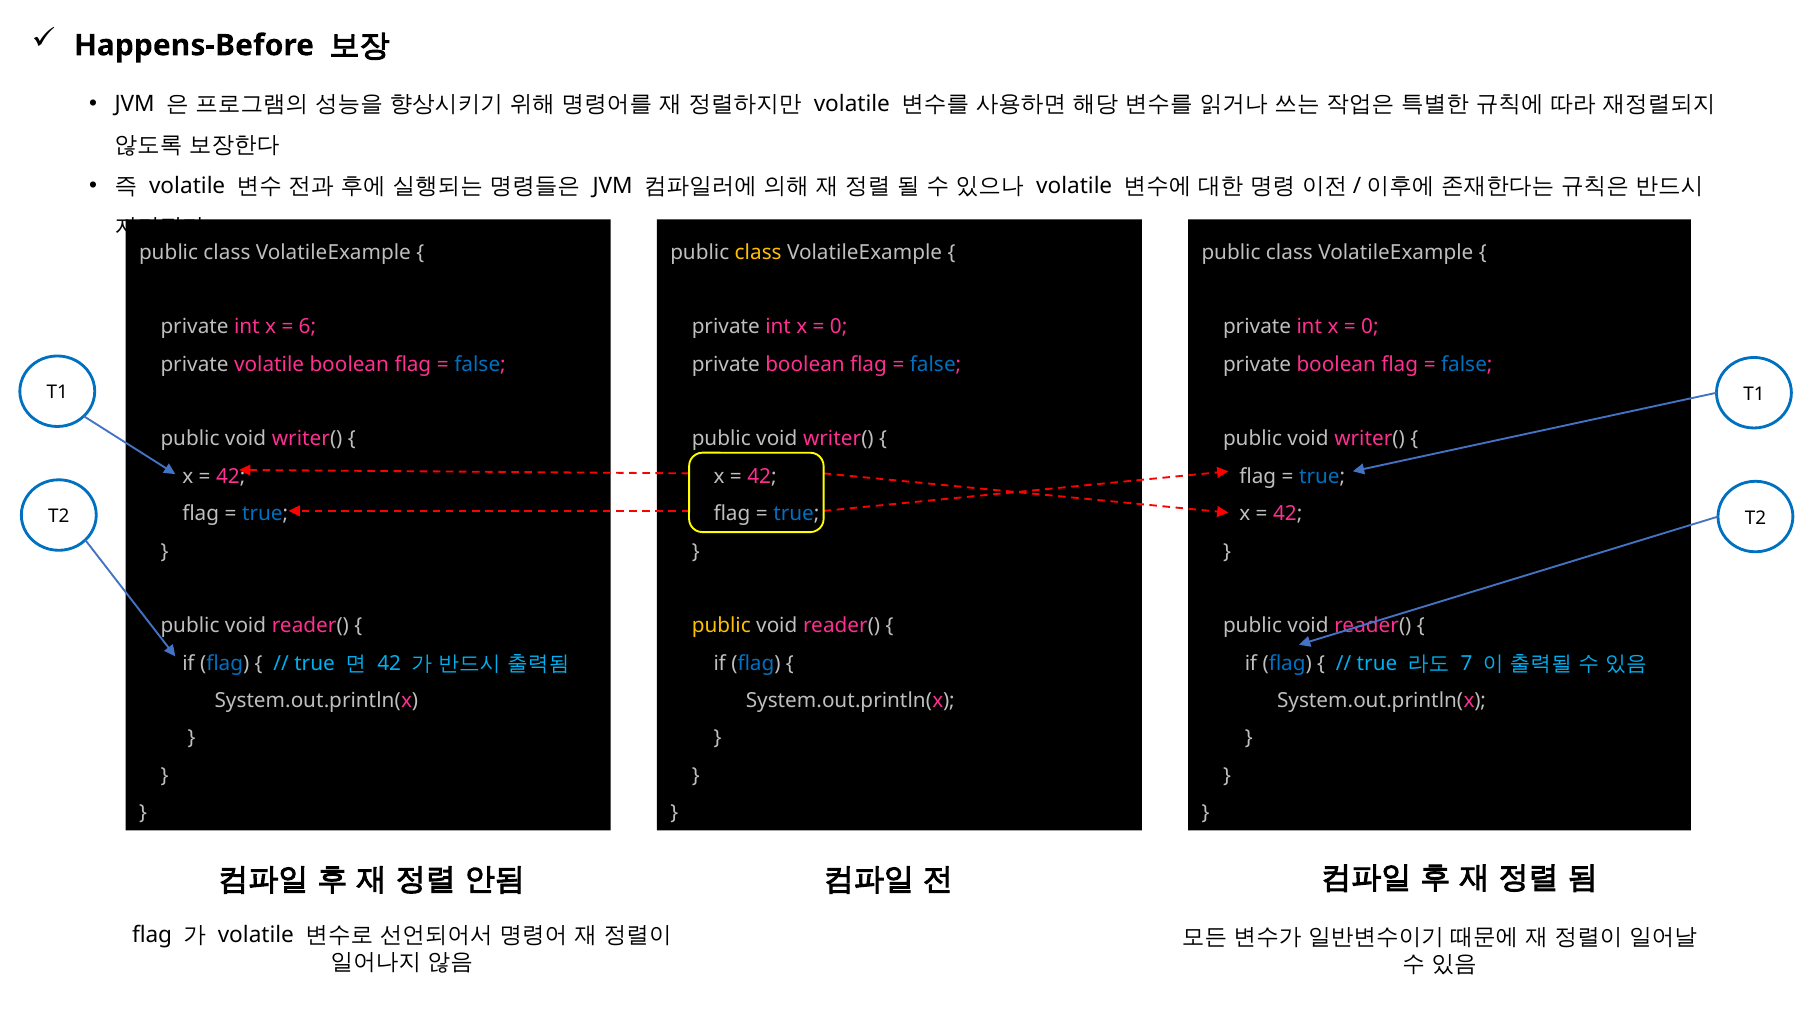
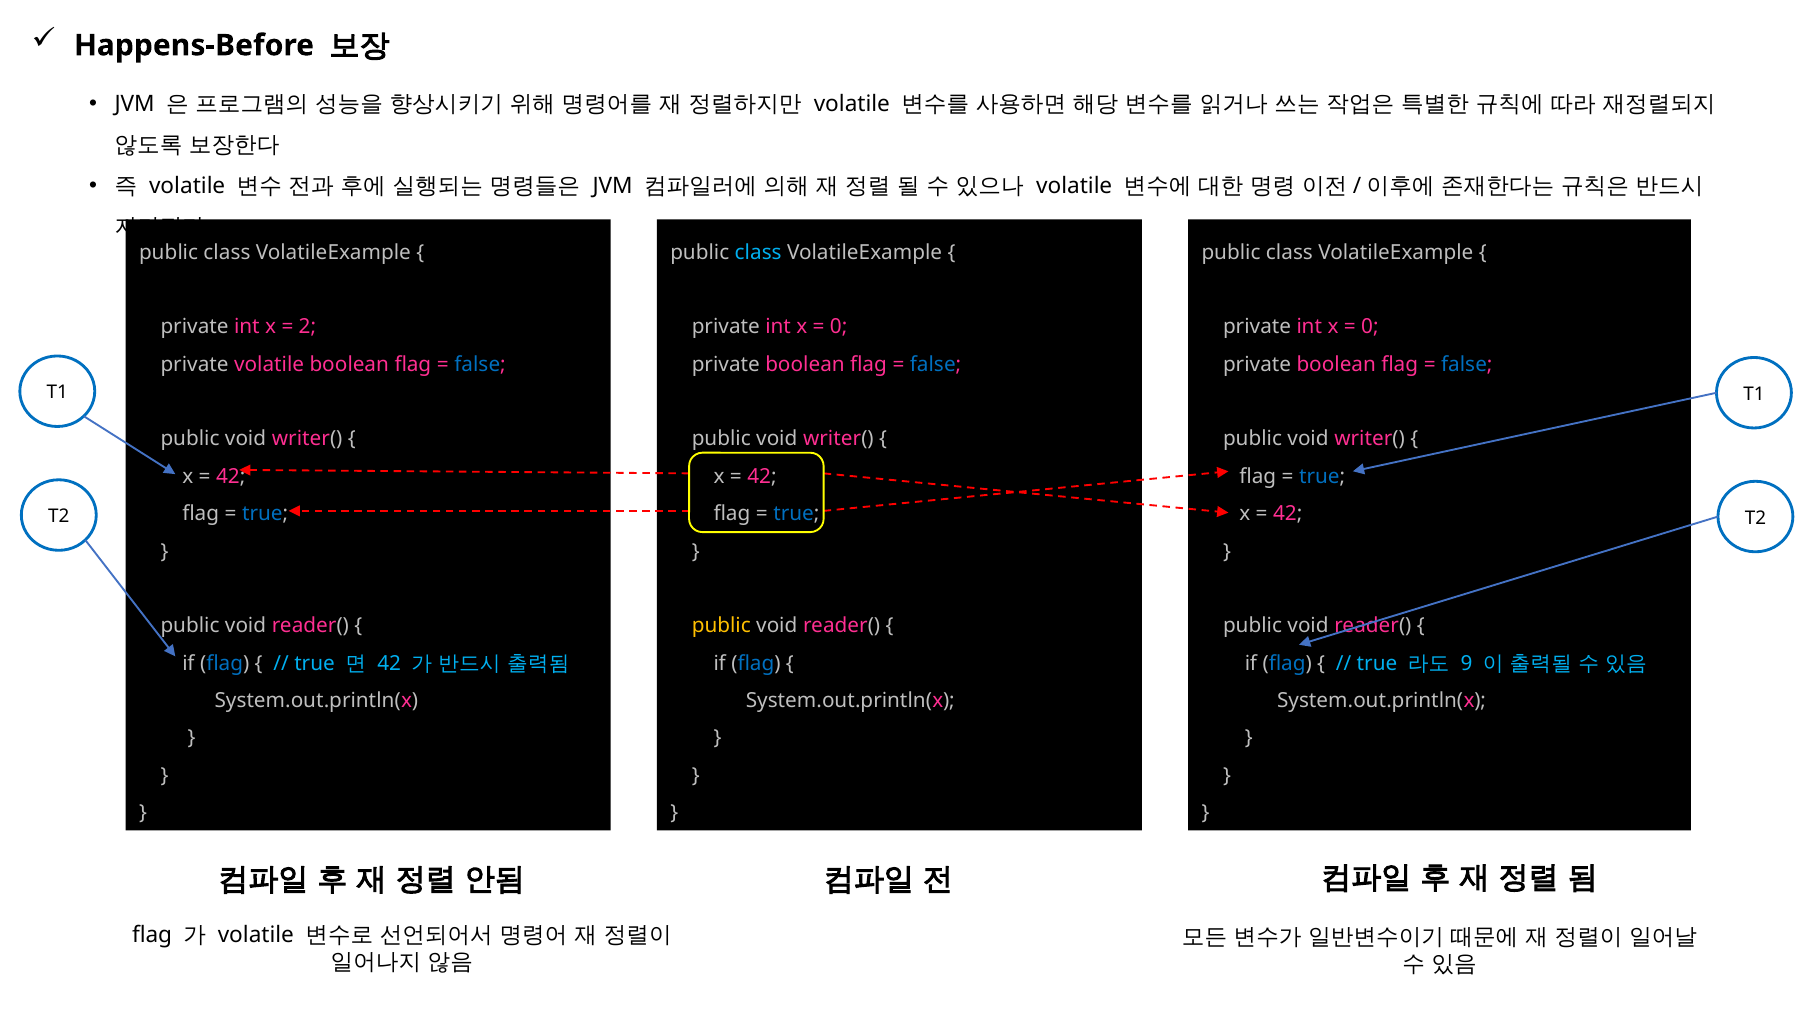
class colour: yellow -> light blue (758, 252)
6: 6 -> 2 (307, 327)
7: 7 -> 9 (1467, 663)
